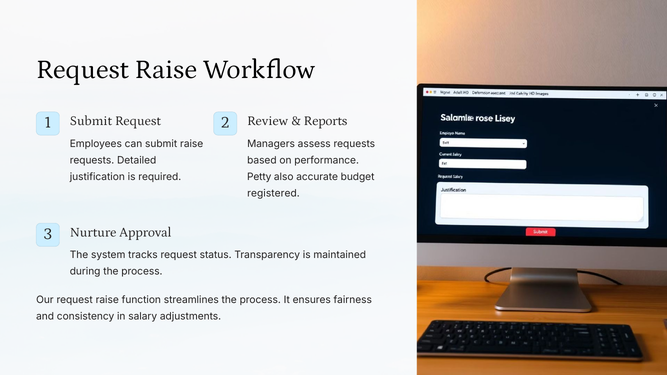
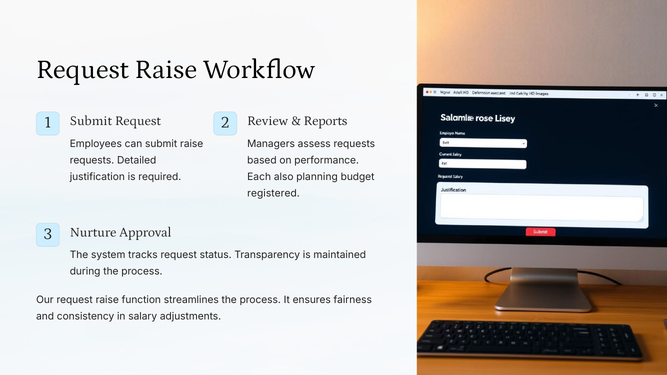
Petty: Petty -> Each (259, 177)
accurate: accurate -> planning (317, 177)
